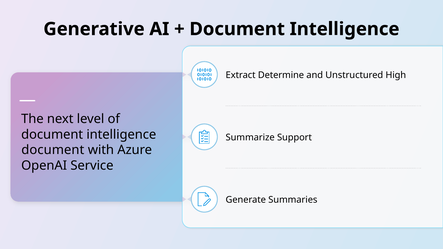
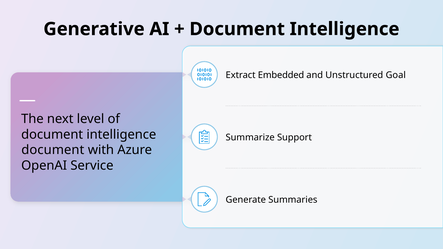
Determine: Determine -> Embedded (281, 75)
High: High -> Goal (396, 75)
